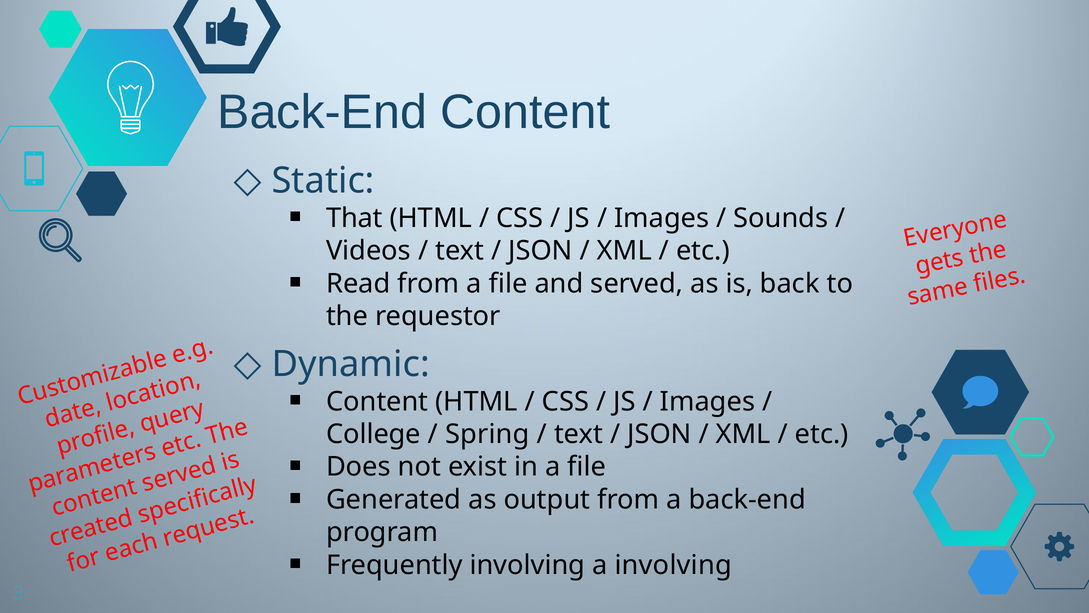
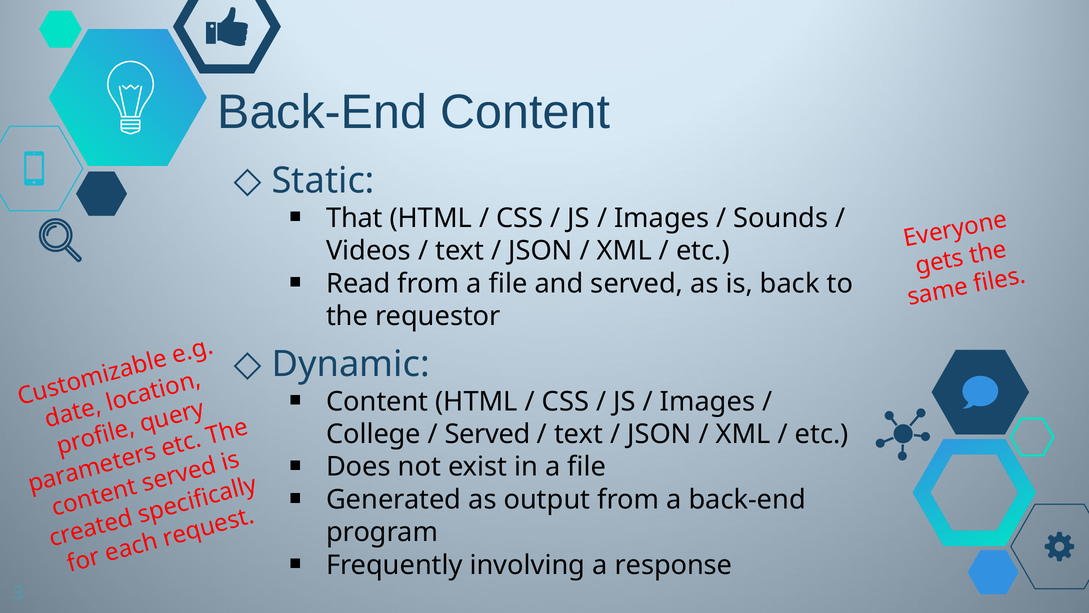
Spring: Spring -> Served (488, 434)
a involving: involving -> response (673, 565)
